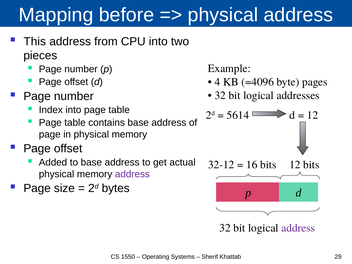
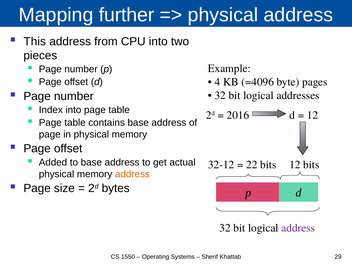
before: before -> further (127, 15)
5614: 5614 -> 2016 (238, 115)
16: 16 -> 22 (252, 165)
address colour: purple -> orange (132, 174)
